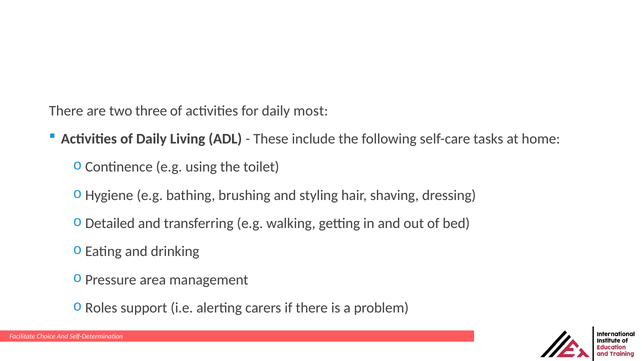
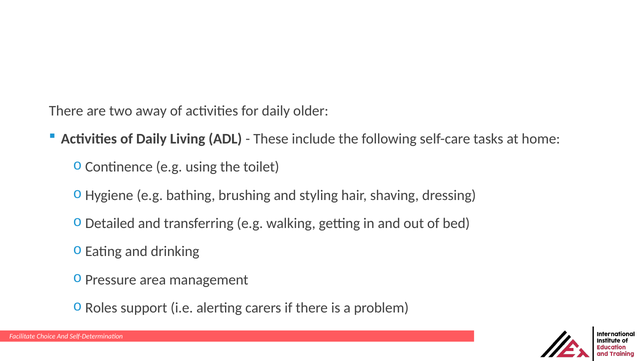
three: three -> away (151, 111)
most: most -> older (311, 111)
